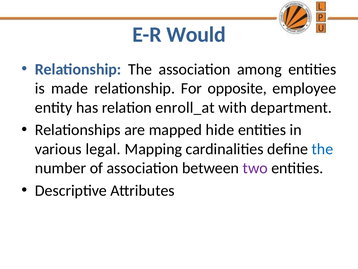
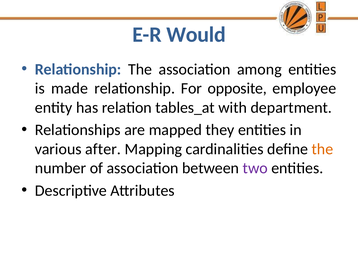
enroll_at: enroll_at -> tables_at (185, 107)
hide: hide -> they (220, 130)
legal: legal -> after (103, 149)
the colour: blue -> orange (322, 149)
